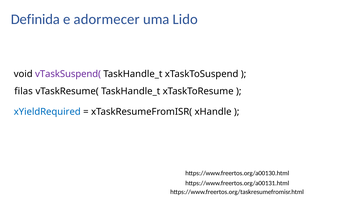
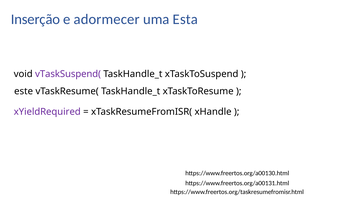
Definida: Definida -> Inserção (35, 19)
Lido: Lido -> Esta (185, 19)
filas: filas -> este (24, 92)
xYieldRequired colour: blue -> purple (47, 112)
